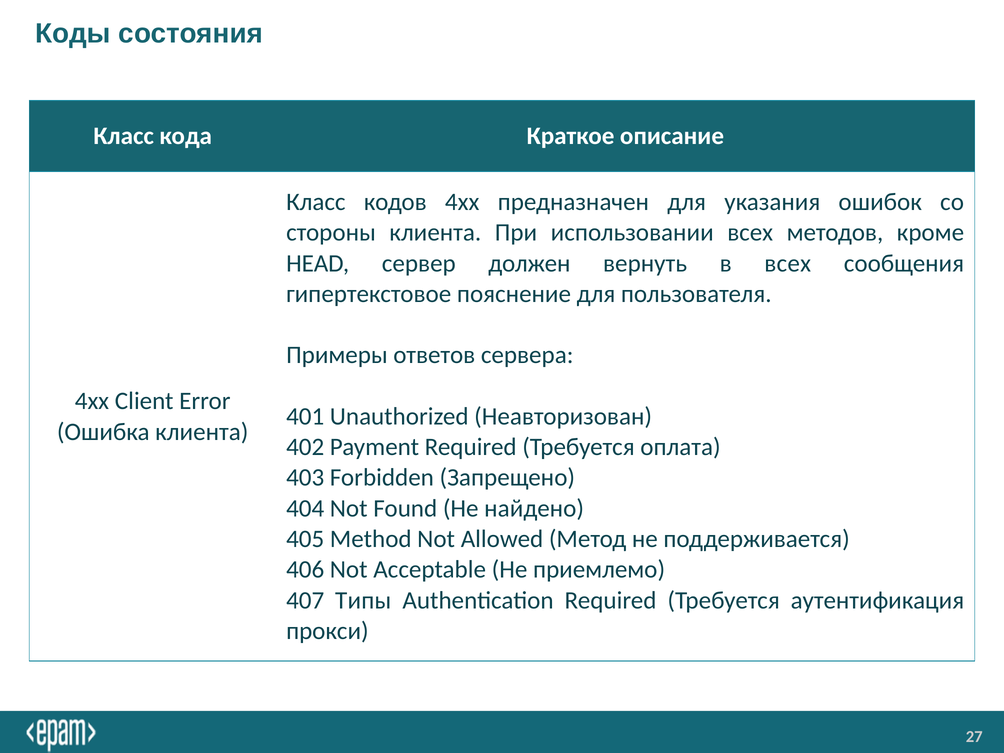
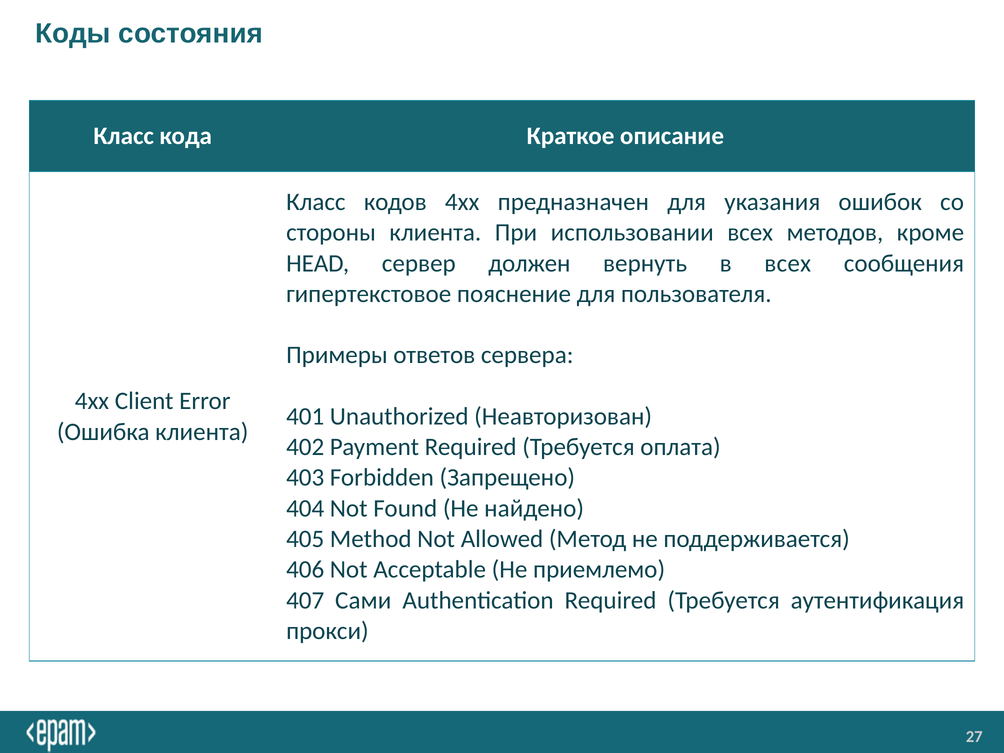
Типы: Типы -> Сами (363, 600)
